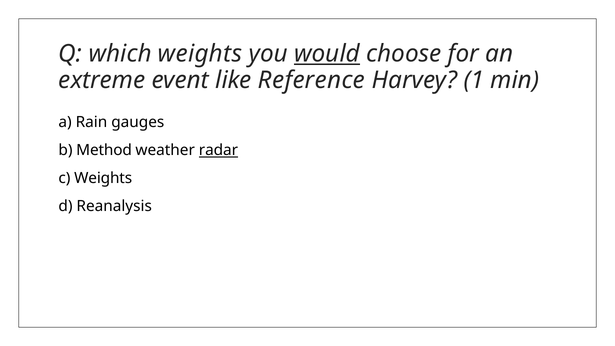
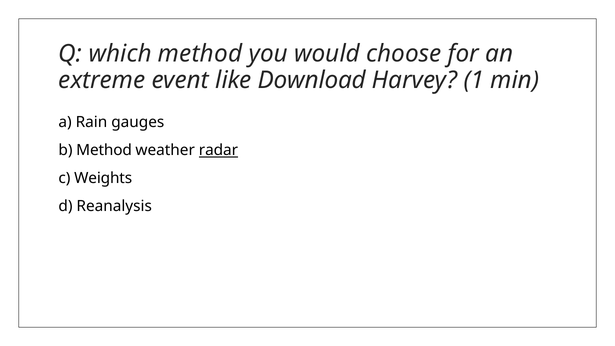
which weights: weights -> method (200, 54)
would underline: present -> none (327, 54)
Reference: Reference -> Download (312, 80)
